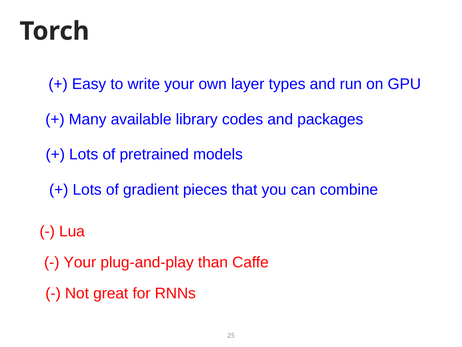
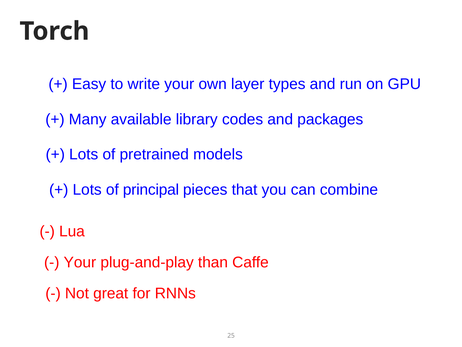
gradient: gradient -> principal (151, 189)
